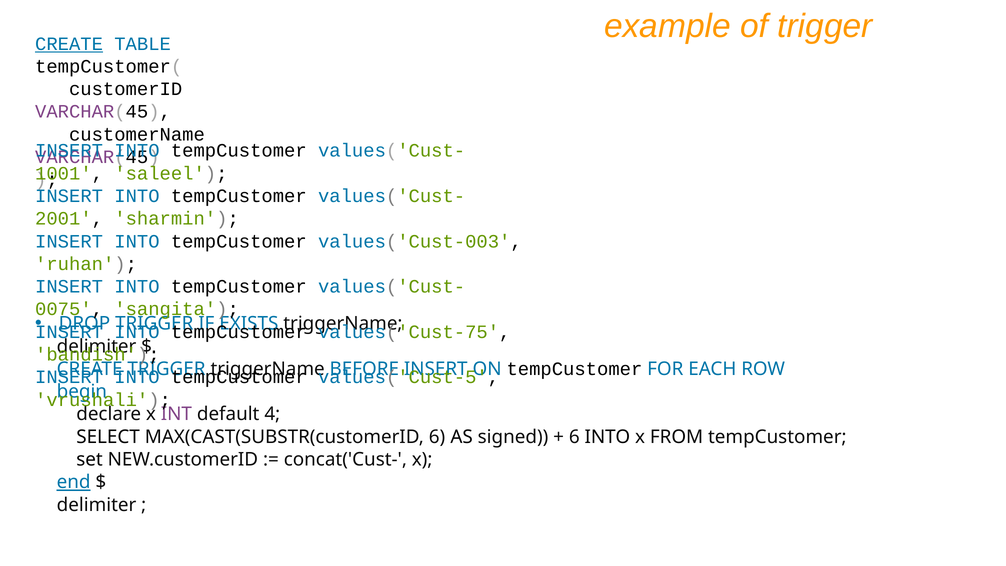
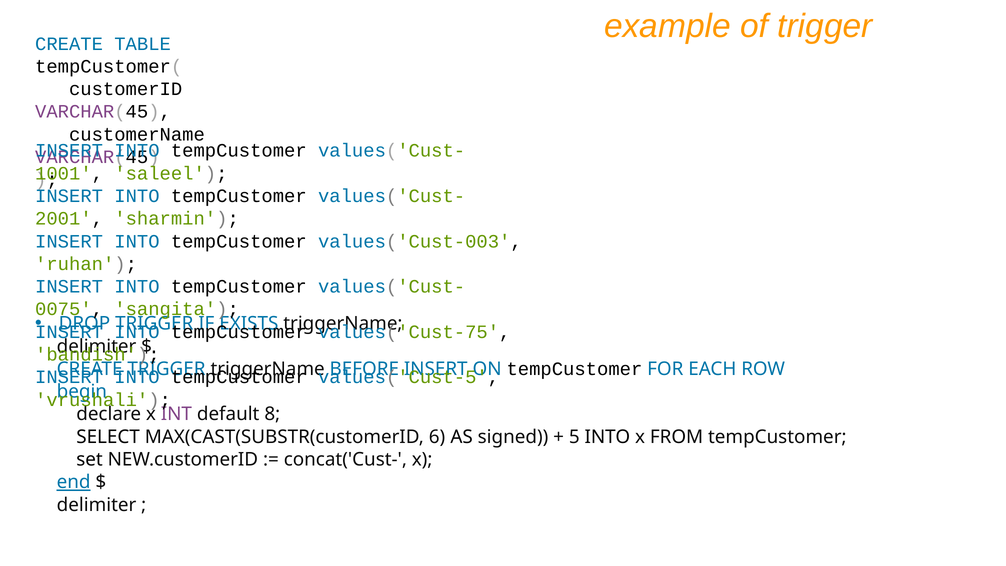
CREATE underline: present -> none (69, 44)
4: 4 -> 8 (272, 414)
6: 6 -> 5 (574, 437)
